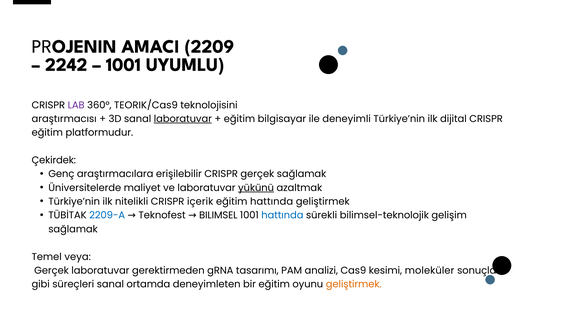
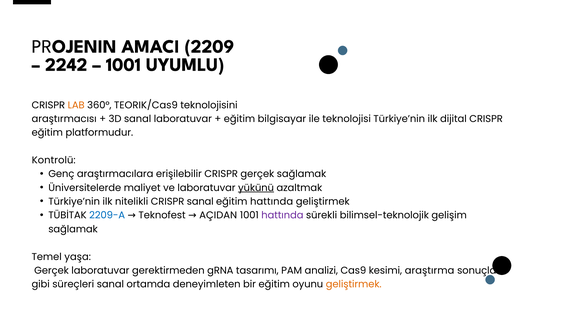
LAB colour: purple -> orange (76, 105)
laboratuvar underline: present -> none (183, 119)
deneyimli: deneyimli -> teknolojisi (347, 119)
Çekirdek: Çekirdek -> Kontrolü (54, 160)
CRISPR içerik: içerik -> sanal (200, 202)
BILIMSEL: BILIMSEL -> AÇIDAN (218, 215)
hattında colour: blue -> purple (282, 215)
veya: veya -> yaşa (78, 257)
moleküler: moleküler -> araştırma (430, 271)
